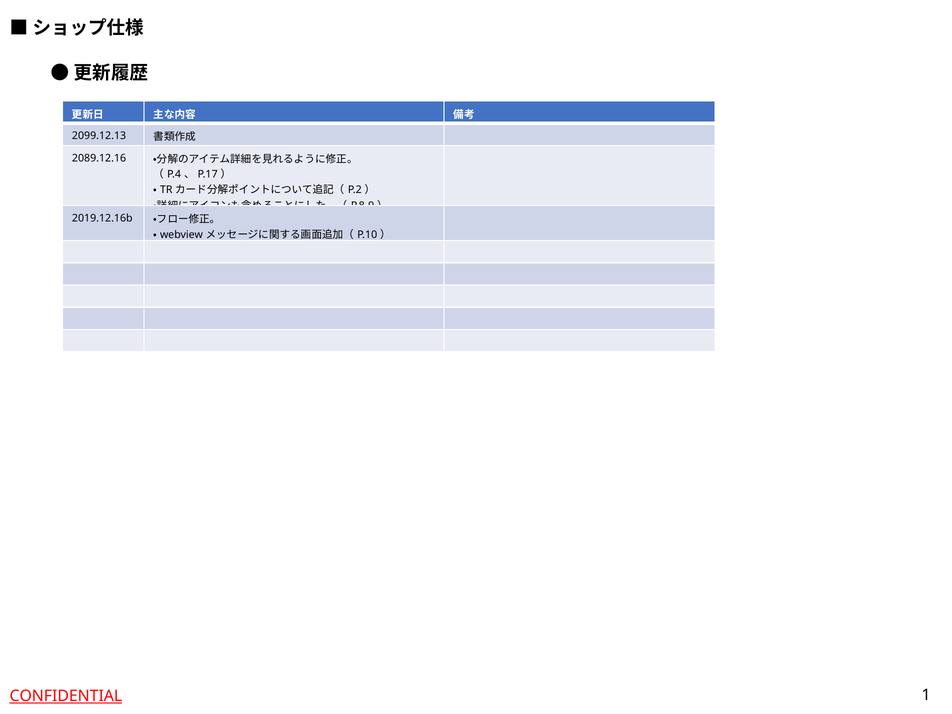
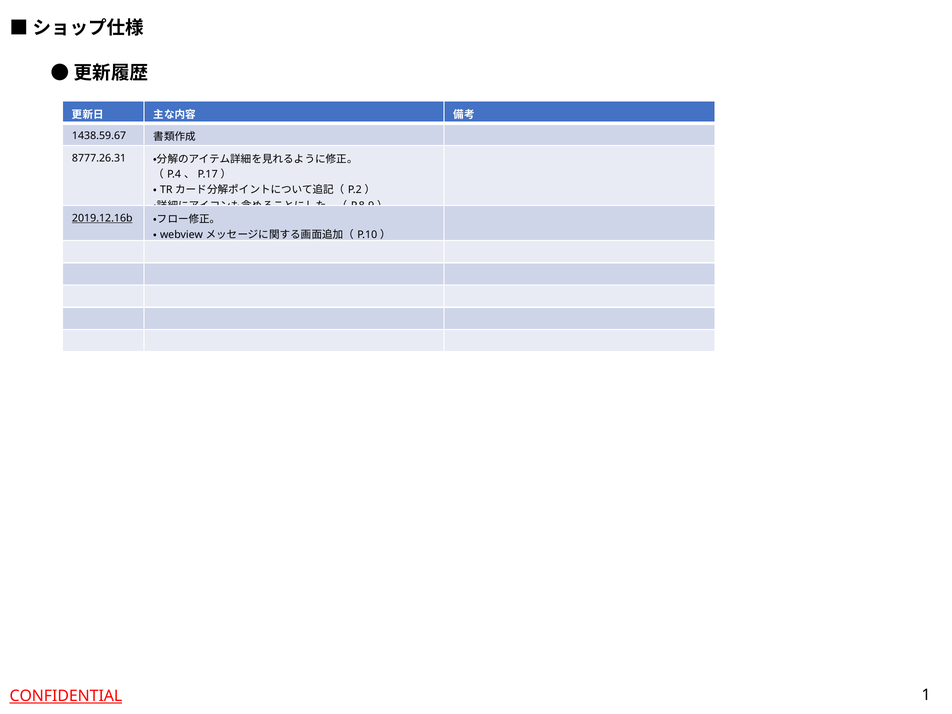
2099.12.13: 2099.12.13 -> 1438.59.67 (99, 136)
2089.12.16: 2089.12.16 -> 8777.26.31 (99, 158)
2019.12.16b underline: none -> present (102, 218)
